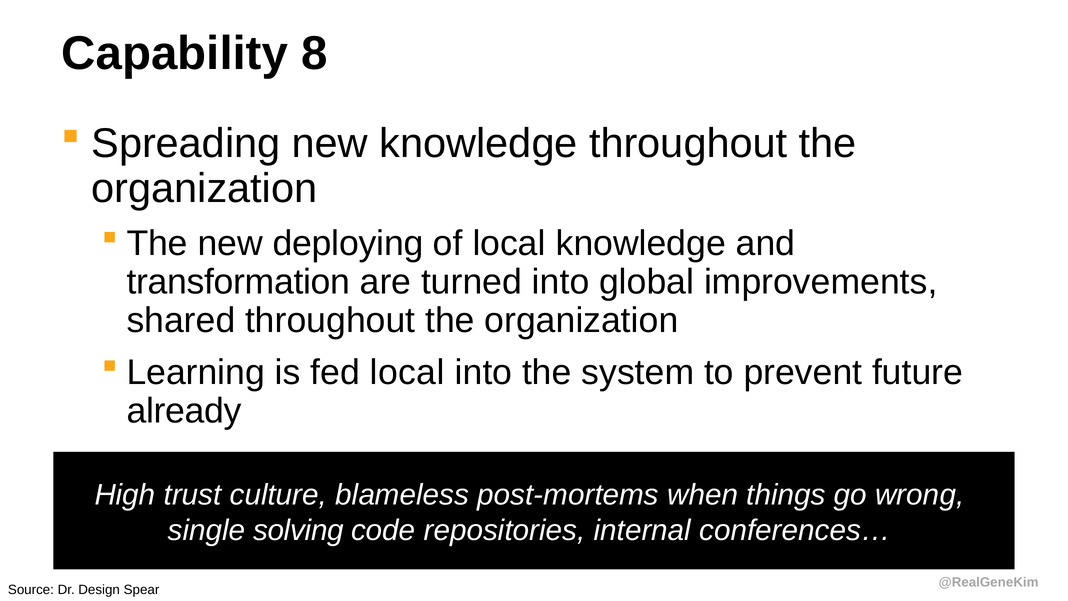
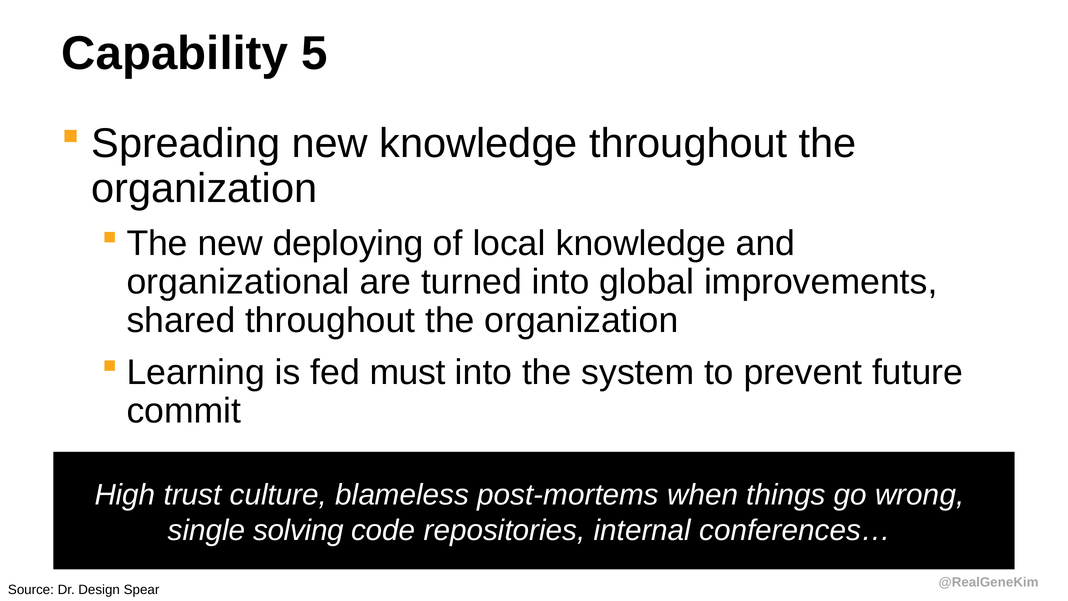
8: 8 -> 5 (315, 53)
transformation: transformation -> organizational (238, 282)
fed local: local -> must (408, 372)
already: already -> commit (184, 411)
